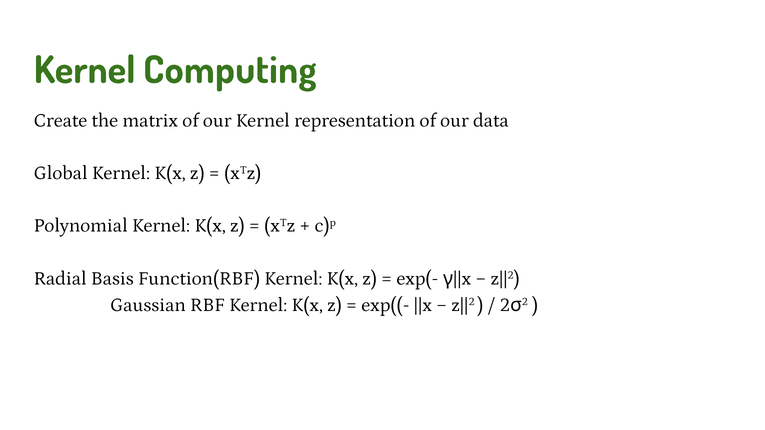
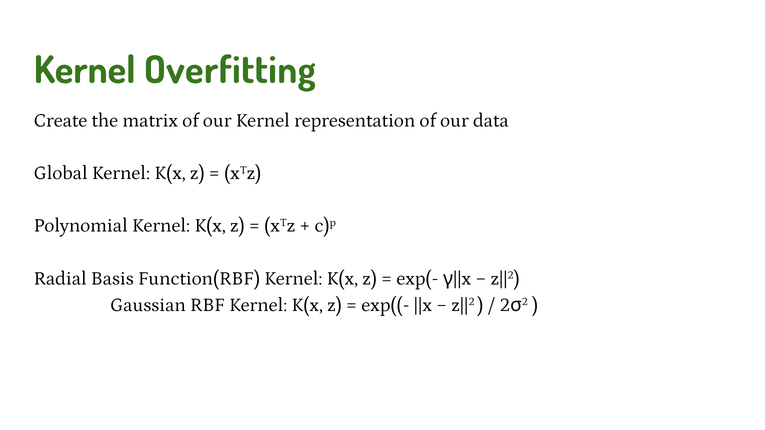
Computing: Computing -> Overfitting (230, 71)
